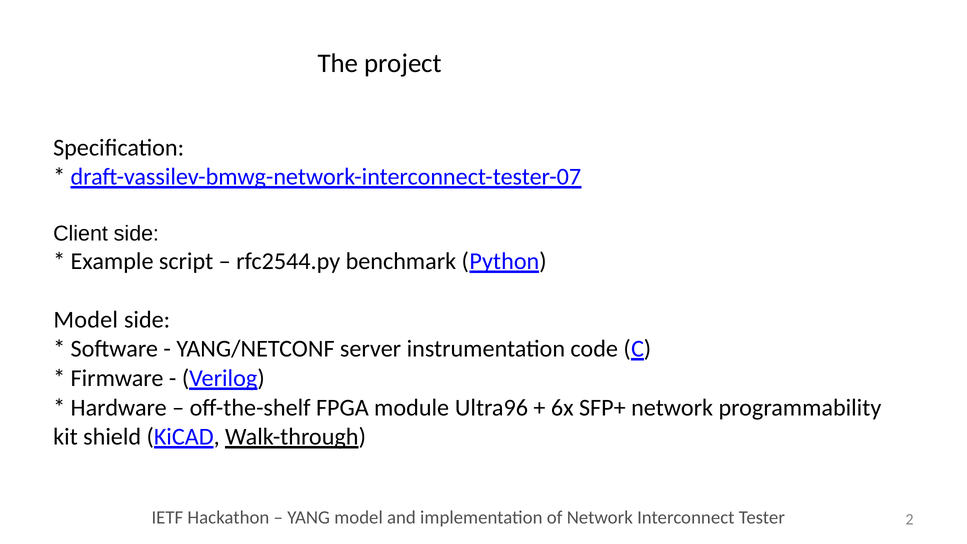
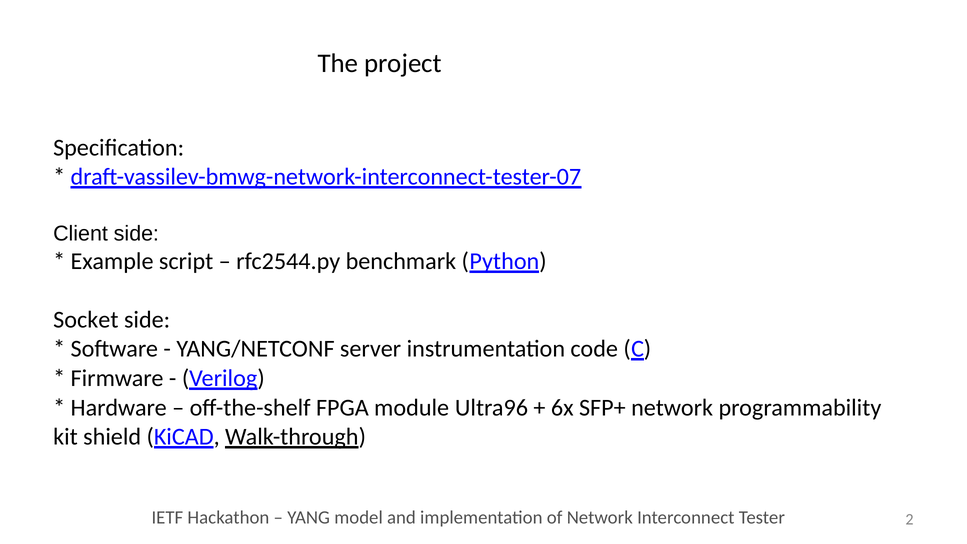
Model: Model -> Socket (86, 320)
